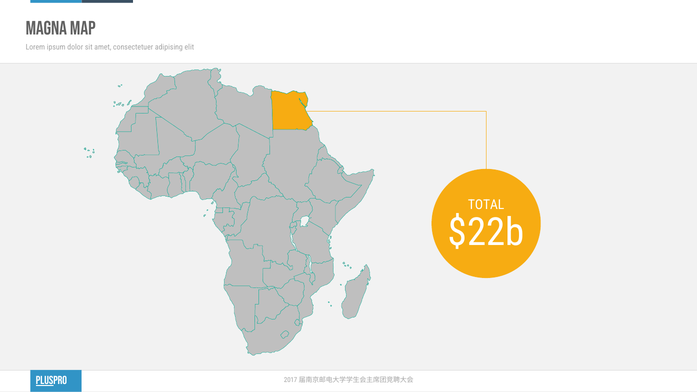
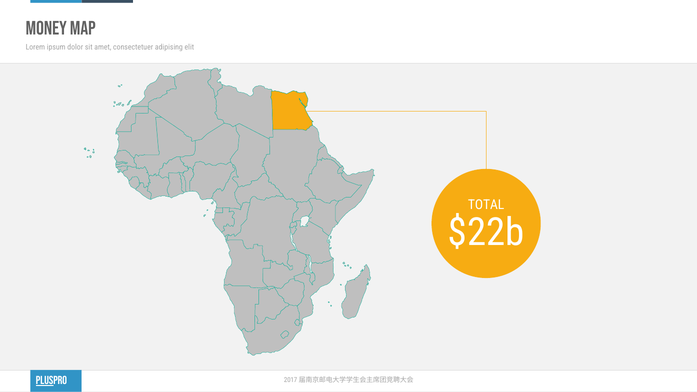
Magna: Magna -> Money (46, 28)
